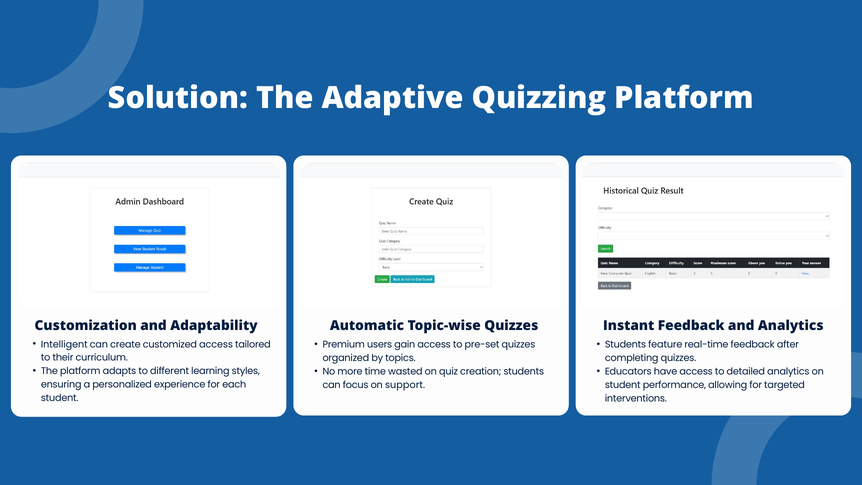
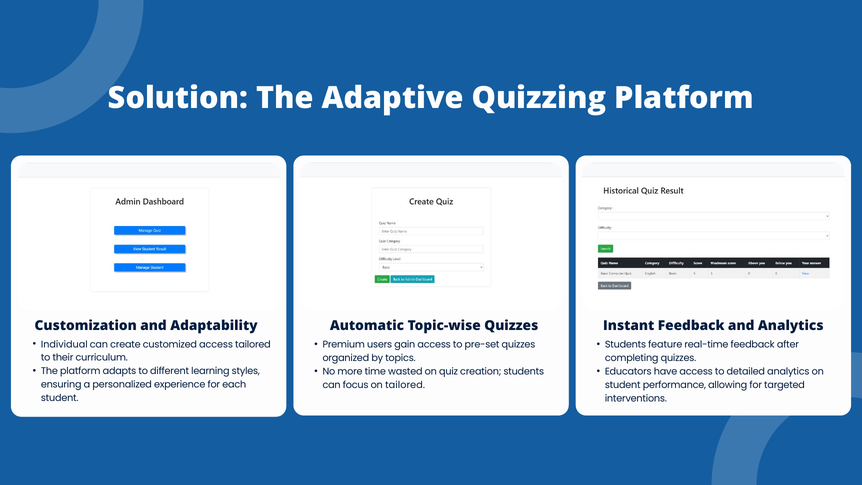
Intelligent: Intelligent -> Individual (64, 344)
on support: support -> tailored (405, 385)
